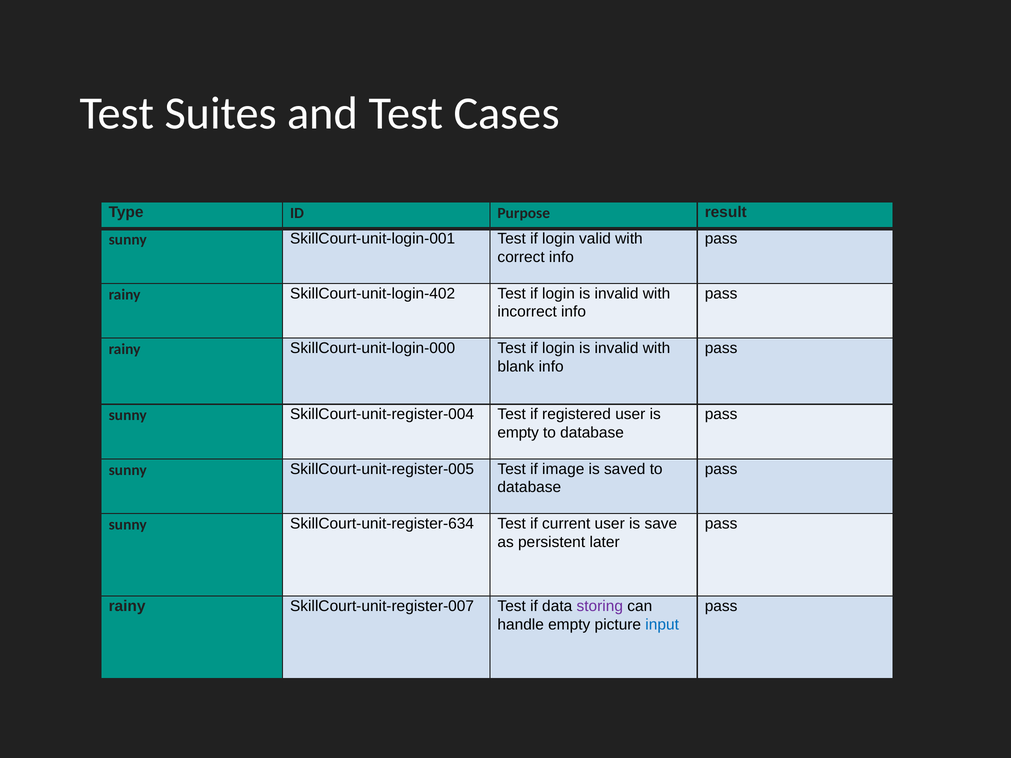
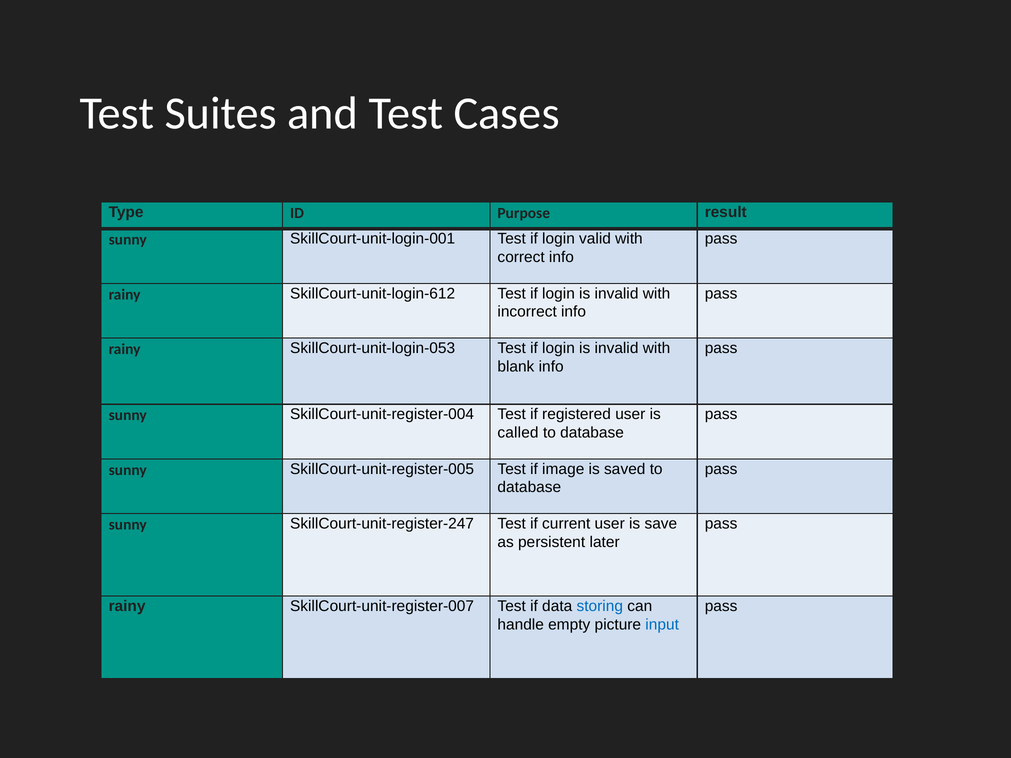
SkillCourt-unit-login-402: SkillCourt-unit-login-402 -> SkillCourt-unit-login-612 (373, 294)
SkillCourt-unit-login-000: SkillCourt-unit-login-000 -> SkillCourt-unit-login-053 (373, 348)
empty: empty -> called (518, 433)
SkillCourt-unit-register-634: SkillCourt-unit-register-634 -> SkillCourt-unit-register-247 (382, 524)
storing colour: purple -> blue (600, 606)
